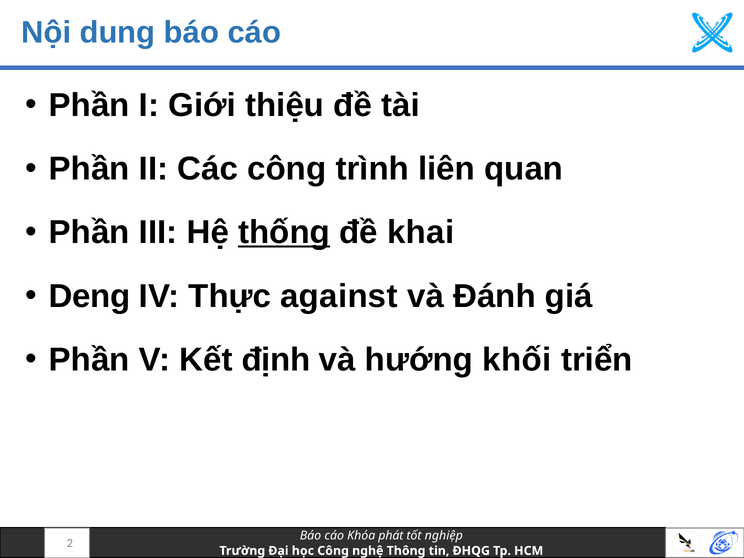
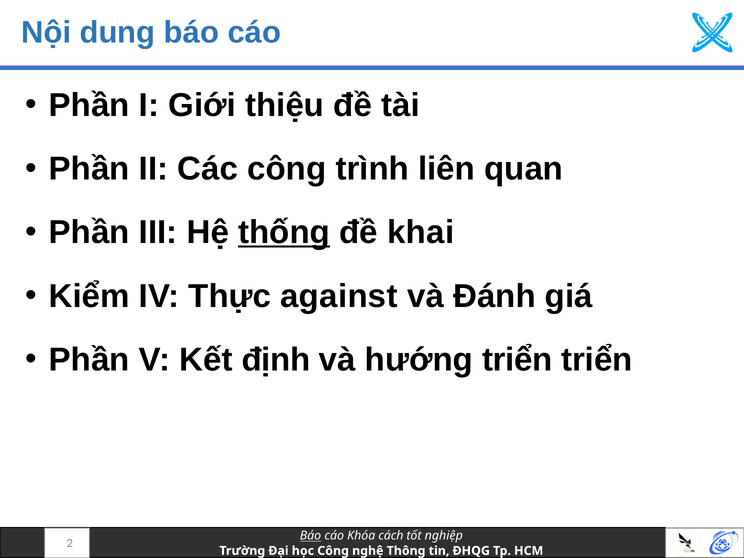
Deng: Deng -> Kiểm (89, 296)
hướng khối: khối -> triển (517, 360)
Báo underline: none -> present (310, 536)
phát: phát -> cách (391, 536)
